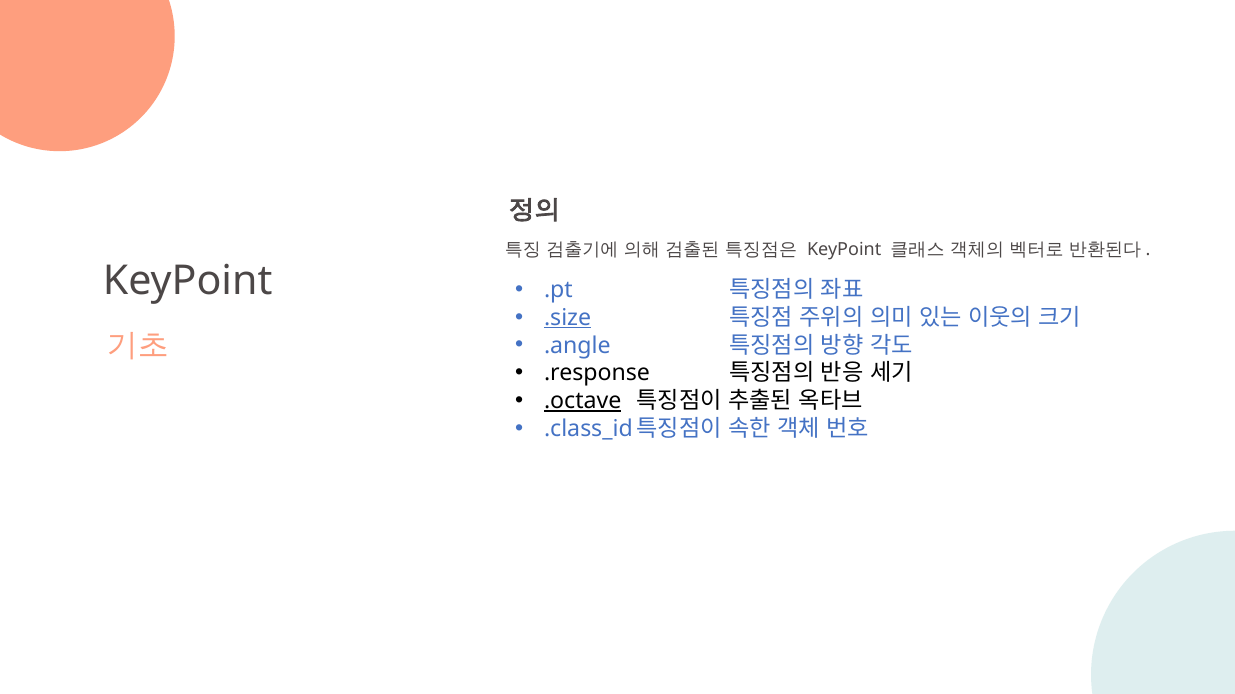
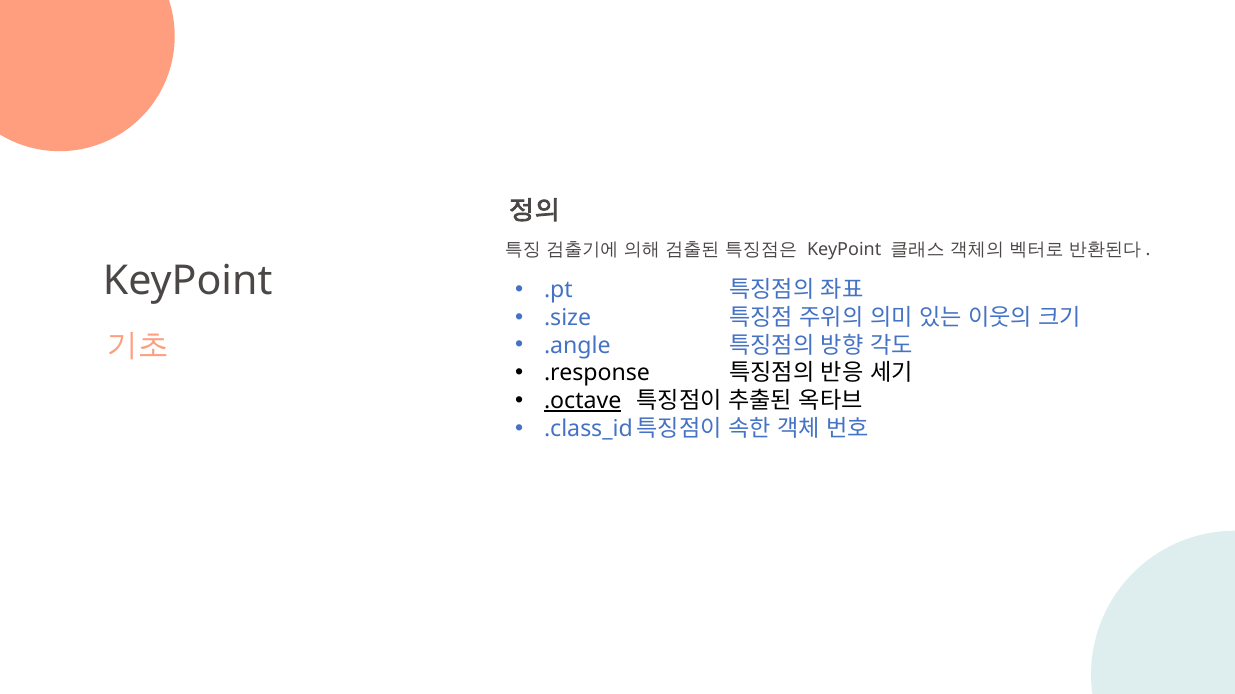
.size underline: present -> none (568, 318)
